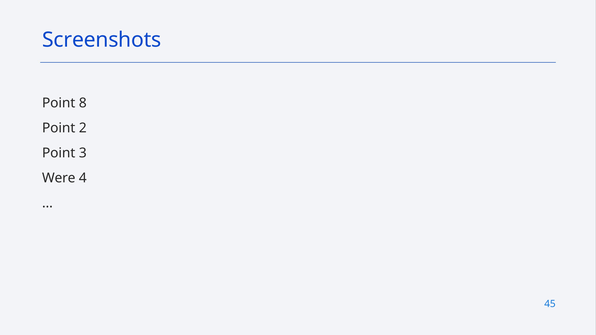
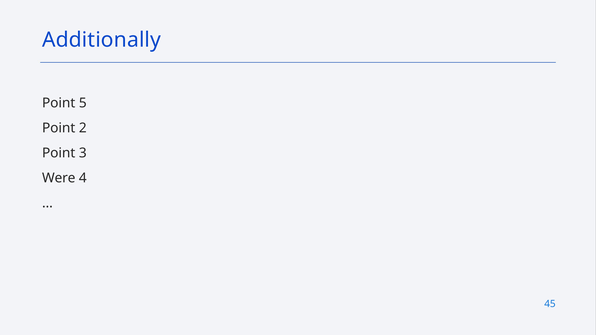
Screenshots: Screenshots -> Additionally (102, 40)
8: 8 -> 5 (83, 103)
